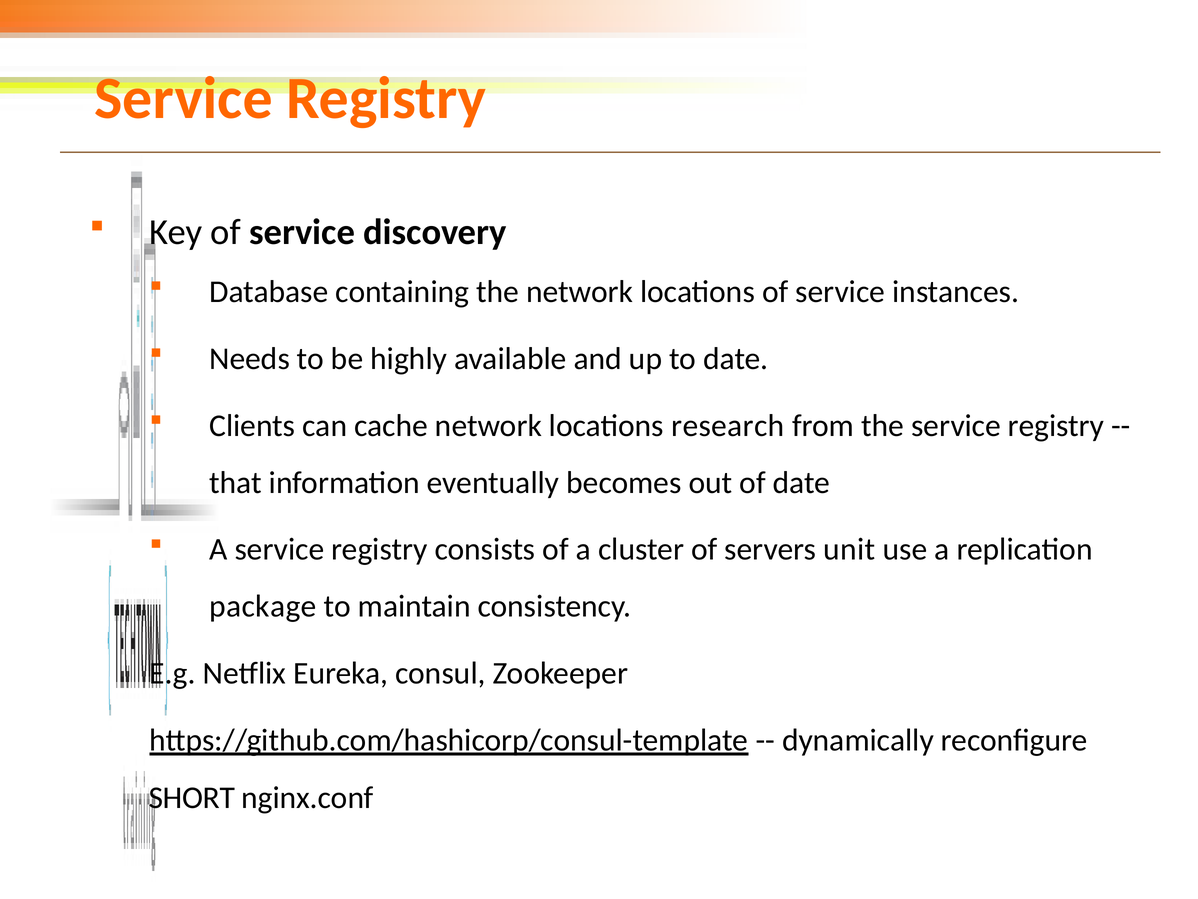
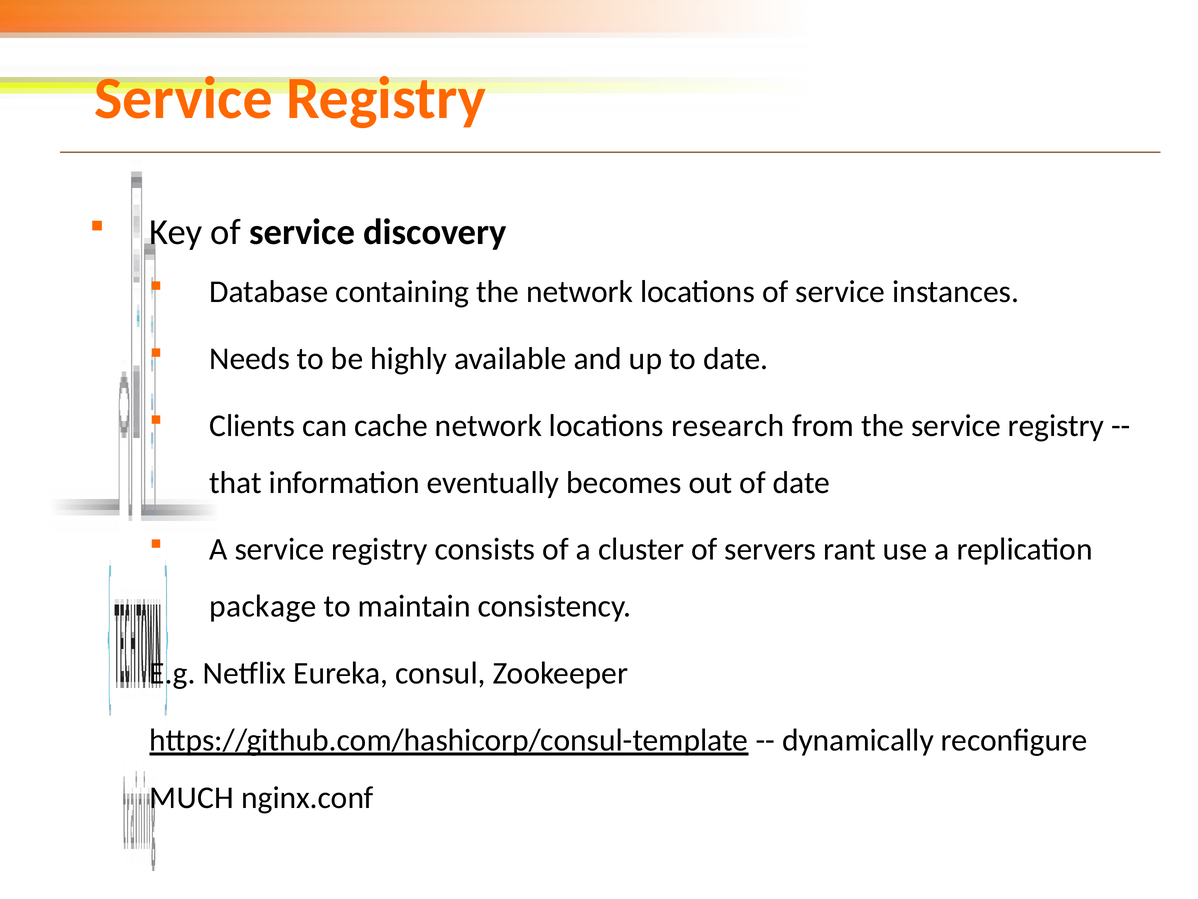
unit: unit -> rant (849, 549)
SHORT: SHORT -> MUCH (192, 797)
